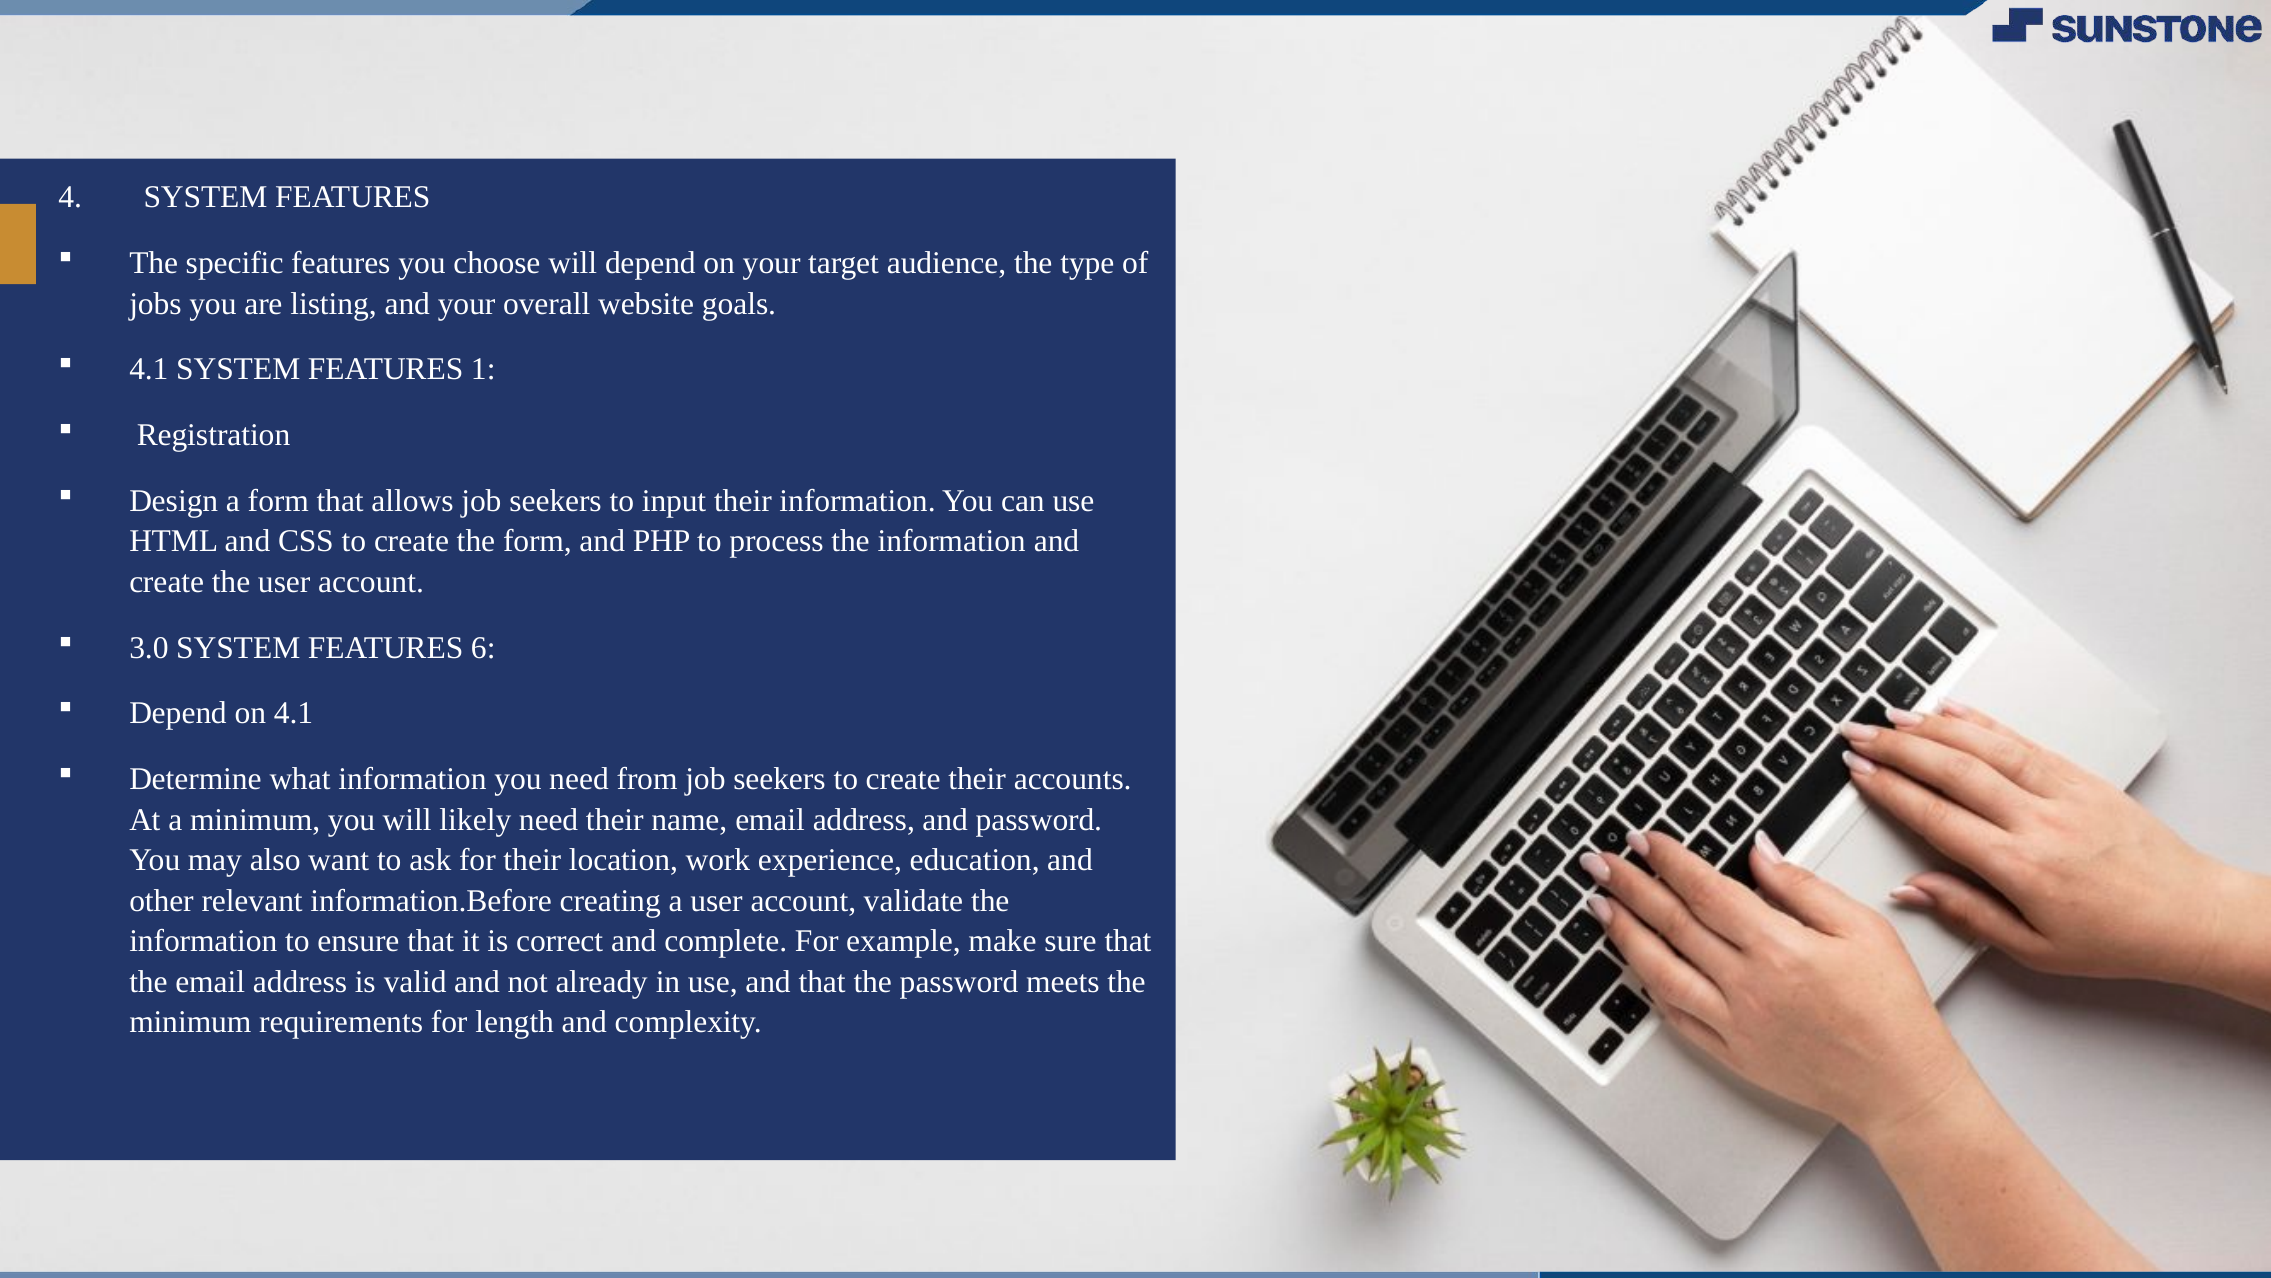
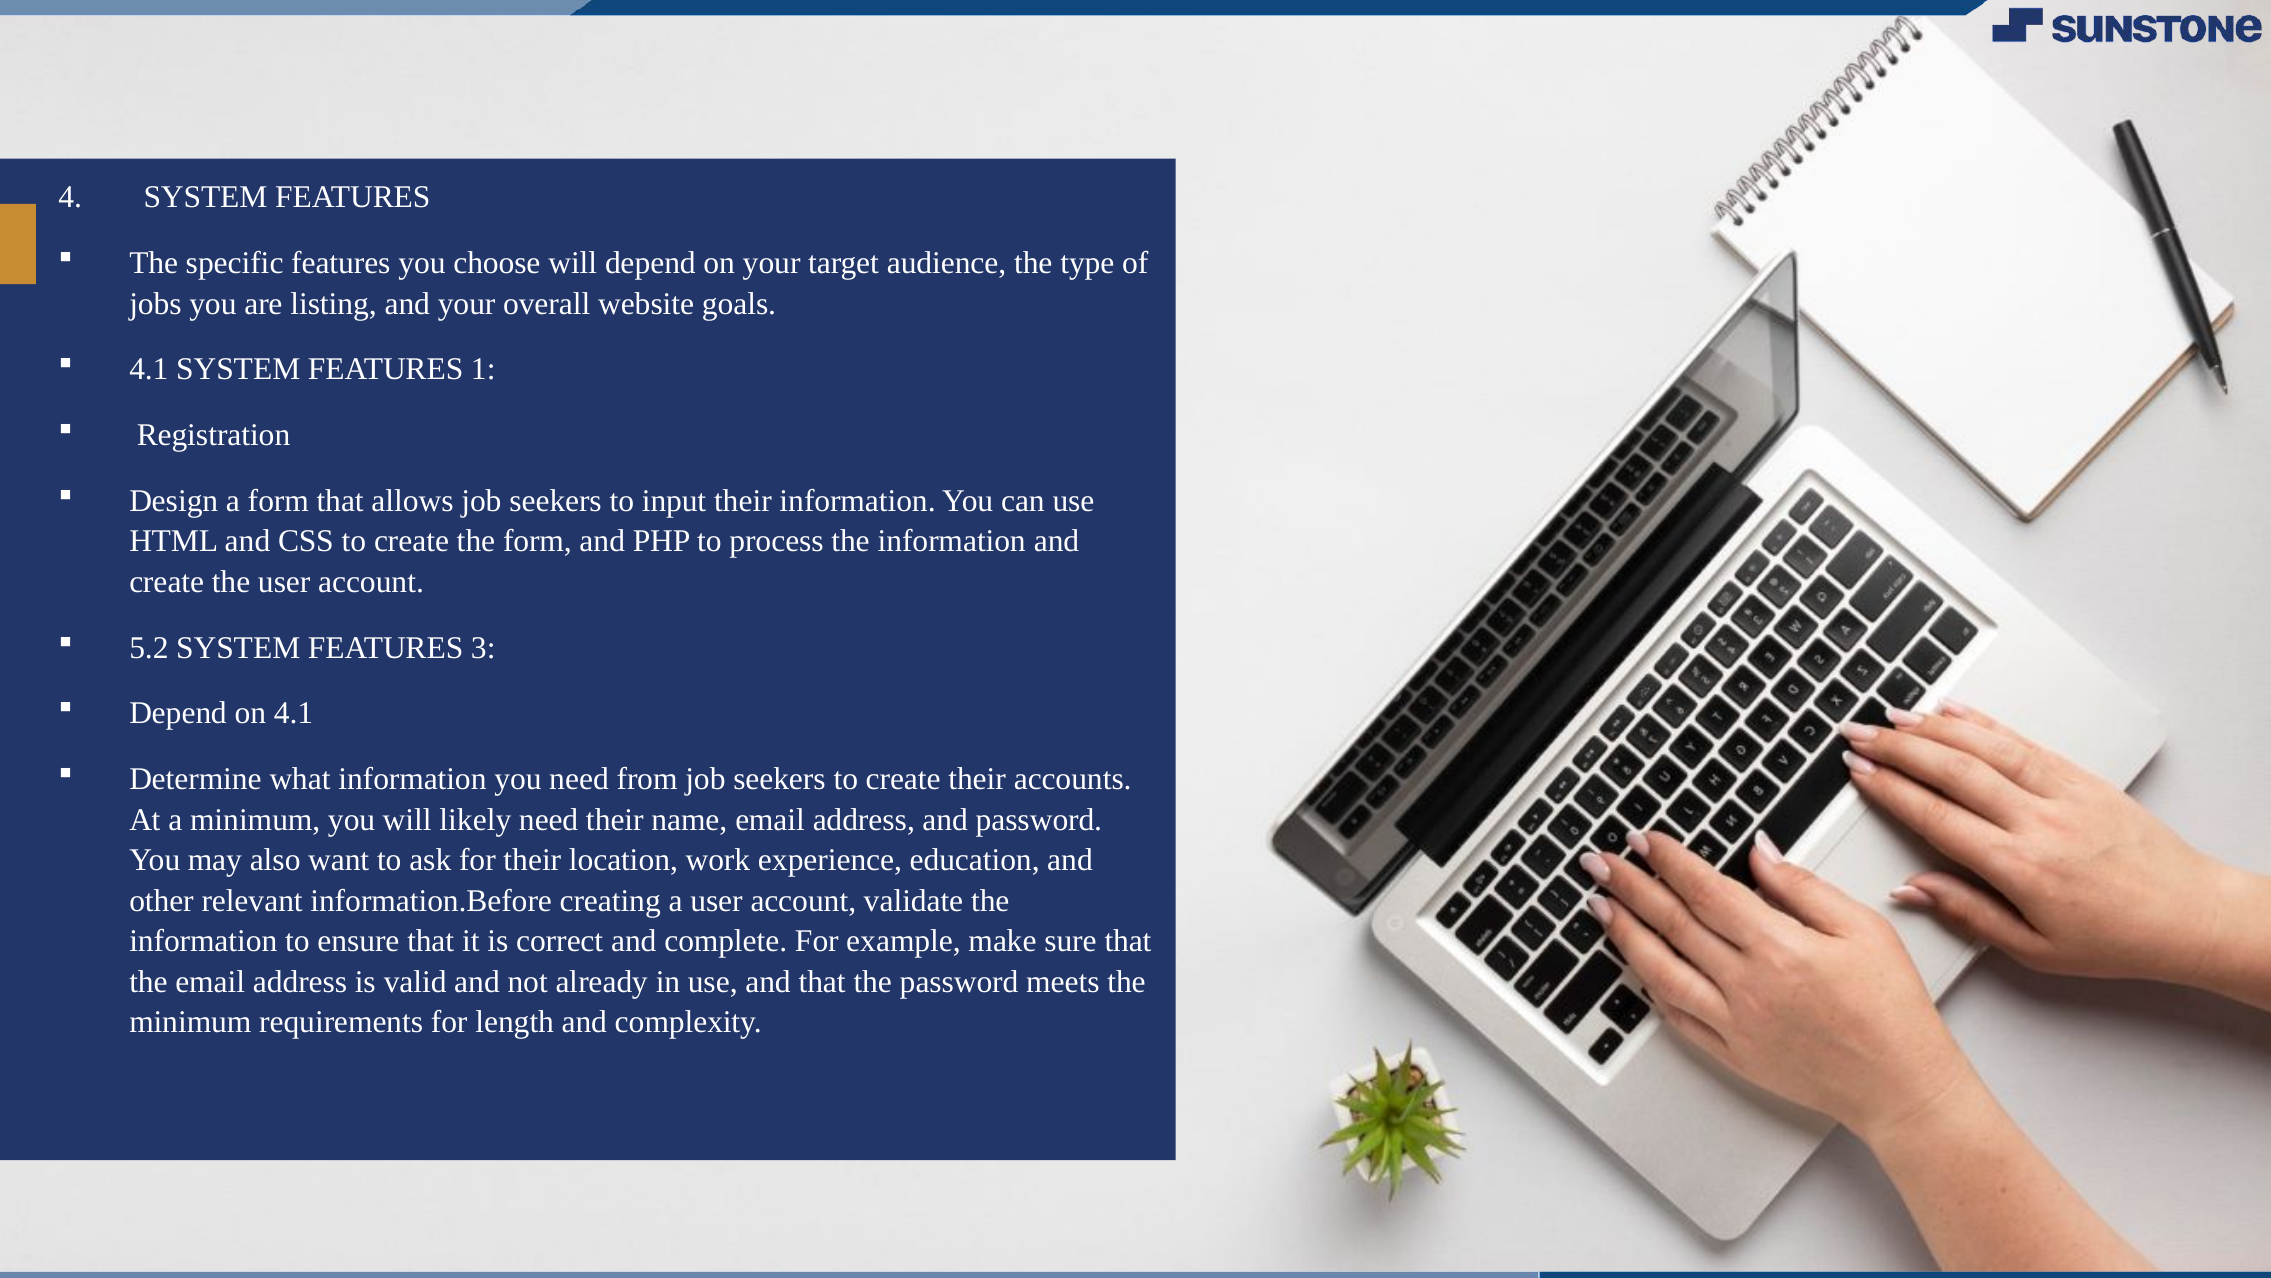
3.0: 3.0 -> 5.2 (149, 647)
6: 6 -> 3 (483, 647)
